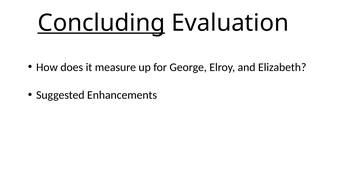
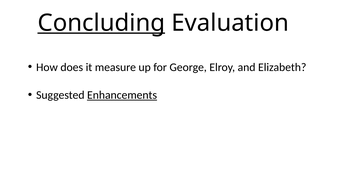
Enhancements underline: none -> present (122, 95)
